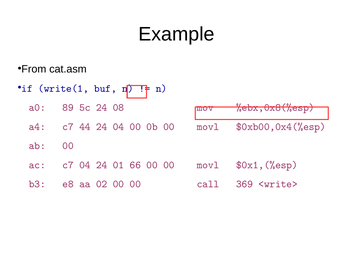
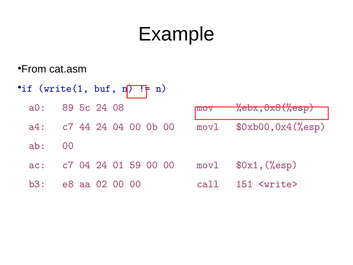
66: 66 -> 59 (135, 165)
369: 369 -> 151 (244, 184)
